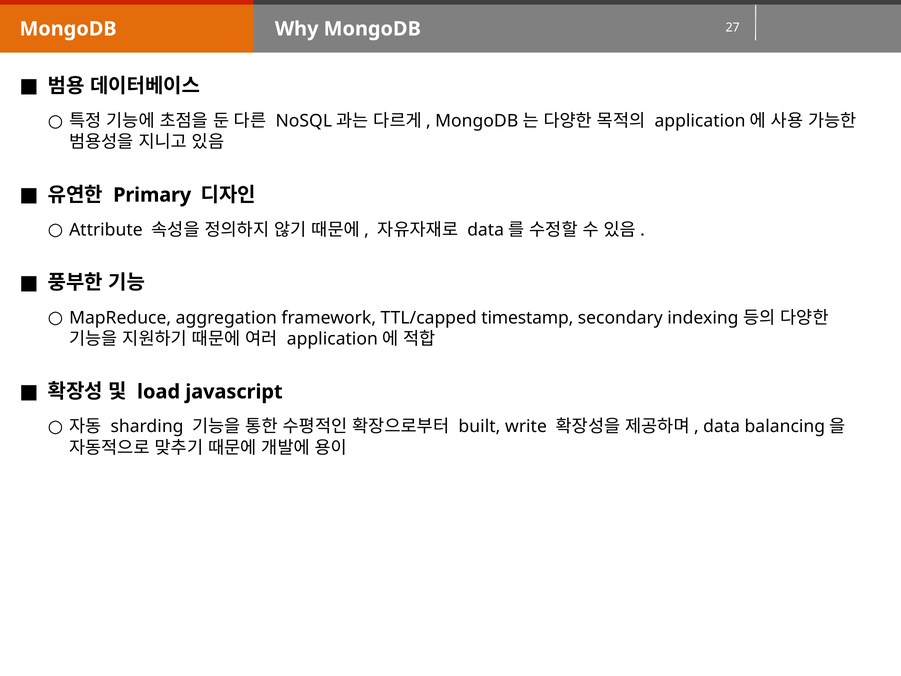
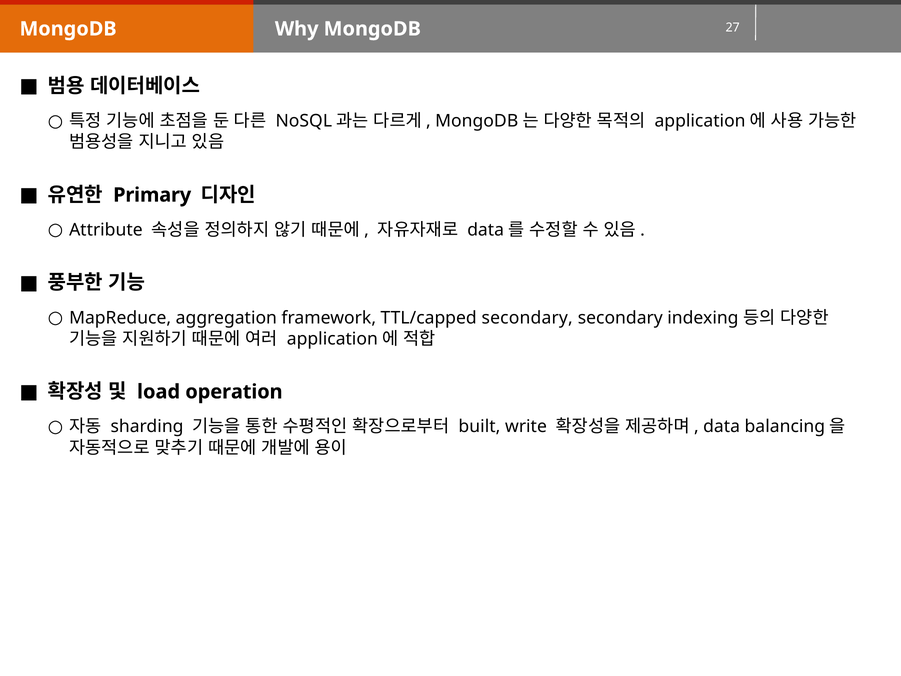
TTL/capped timestamp: timestamp -> secondary (527, 318)
javascript: javascript -> operation (234, 392)
